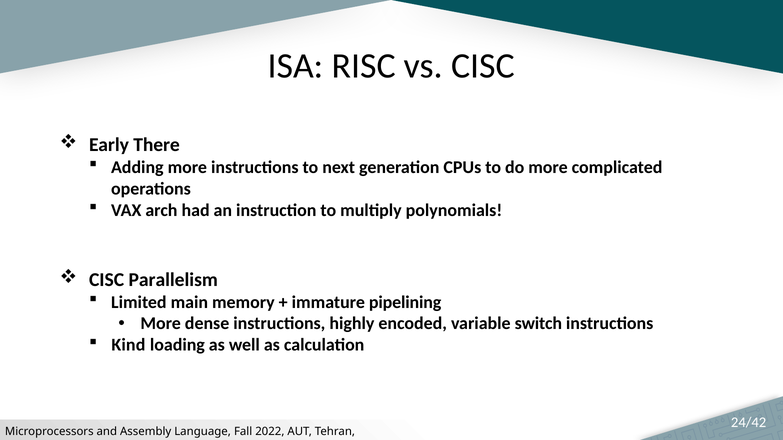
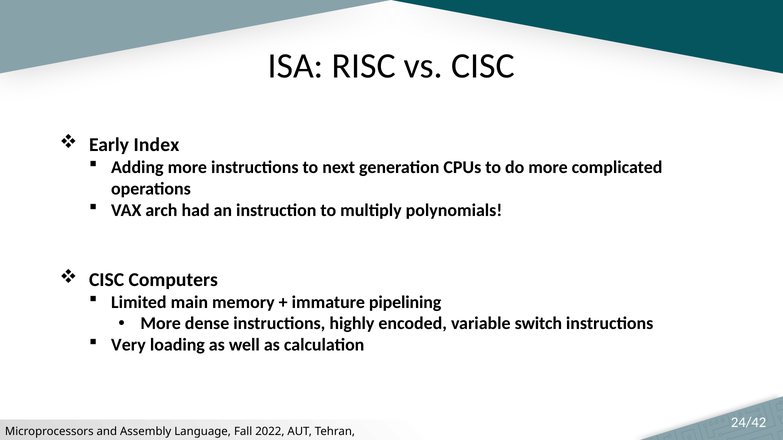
There: There -> Index (156, 145)
Parallelism: Parallelism -> Computers (173, 280)
Kind: Kind -> Very (128, 345)
